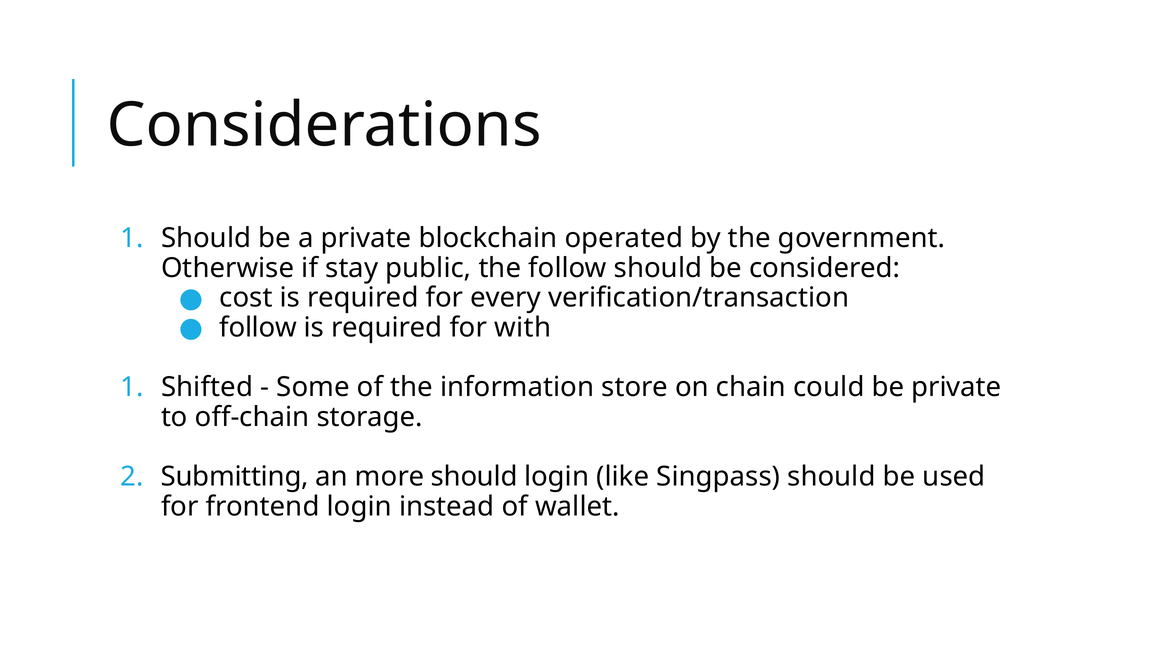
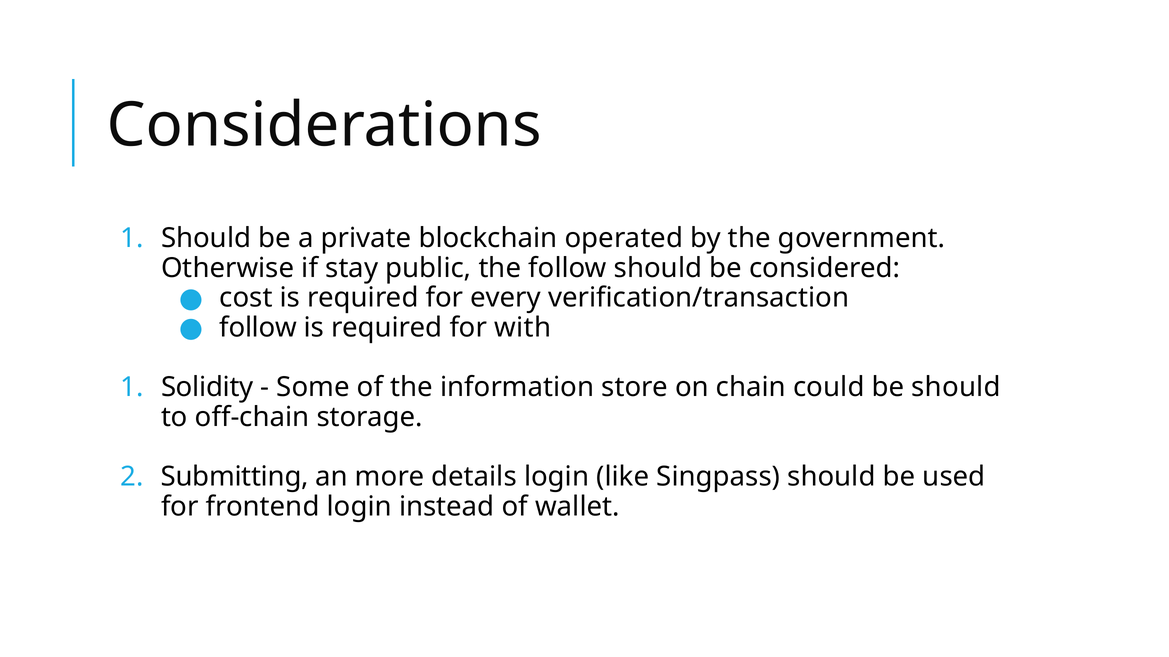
Shifted: Shifted -> Solidity (207, 388)
be private: private -> should (956, 388)
more should: should -> details (474, 477)
